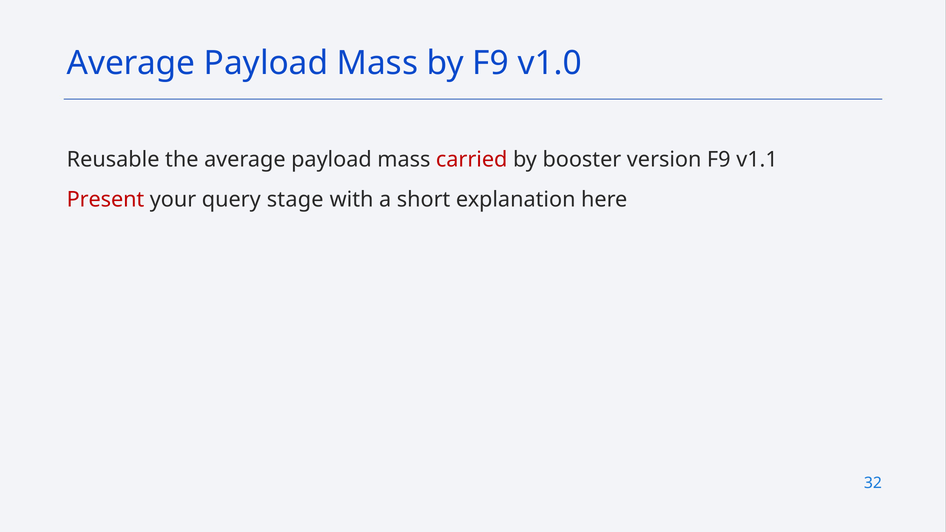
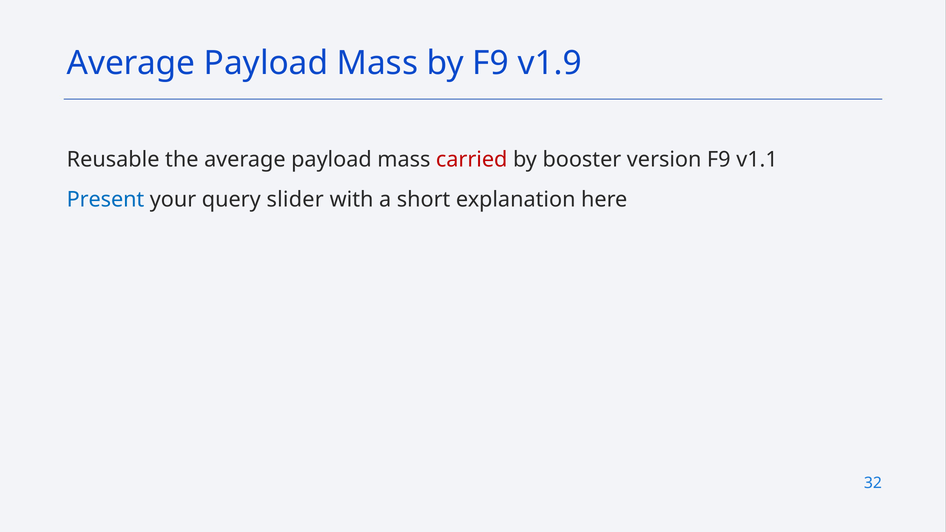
v1.0: v1.0 -> v1.9 (550, 63)
Present colour: red -> blue (106, 199)
stage: stage -> slider (295, 199)
